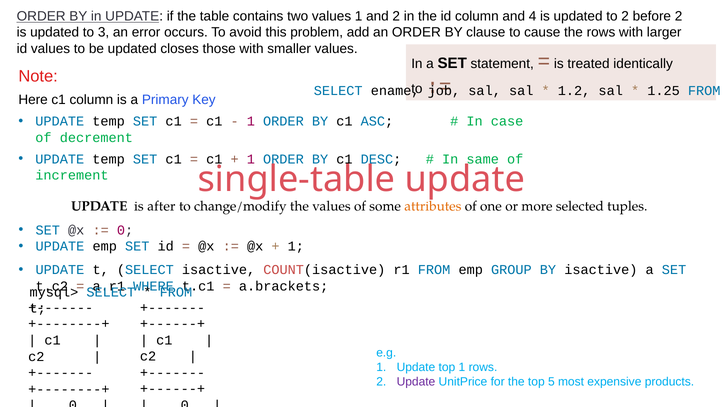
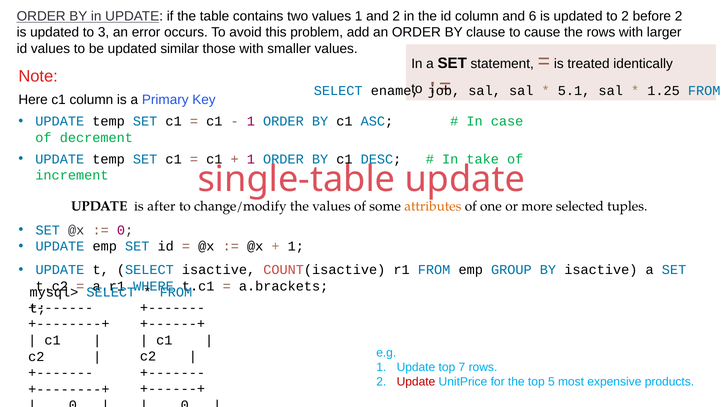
and 4: 4 -> 6 (533, 16)
closes: closes -> similar (180, 49)
1.2: 1.2 -> 5.1 (574, 91)
same: same -> take (483, 159)
top 1: 1 -> 7 (462, 367)
Update colour: purple -> red (416, 381)
